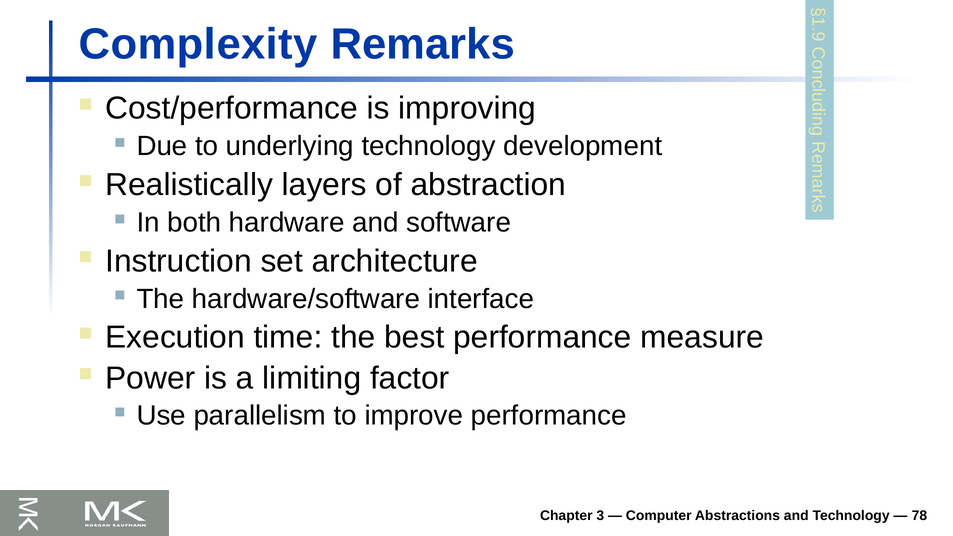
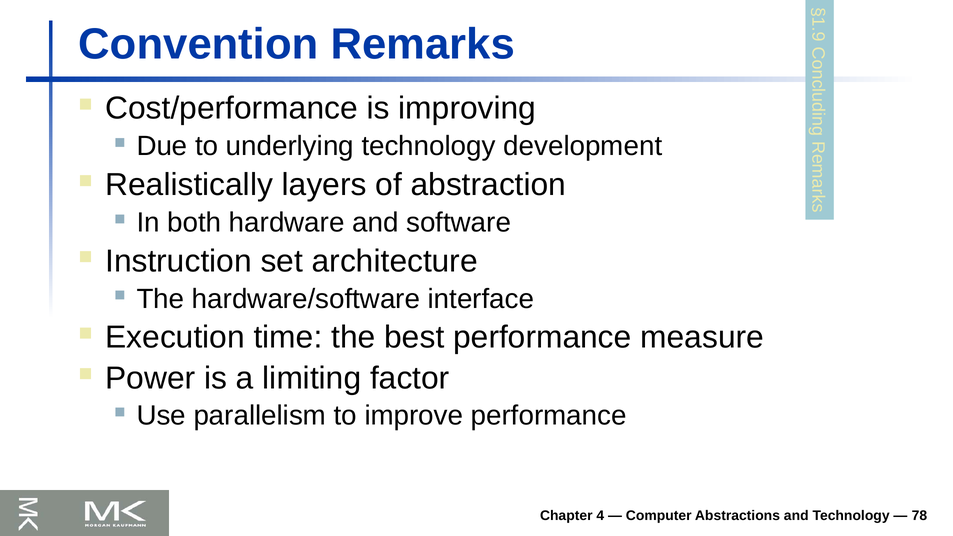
Complexity: Complexity -> Convention (198, 44)
3: 3 -> 4 (600, 516)
